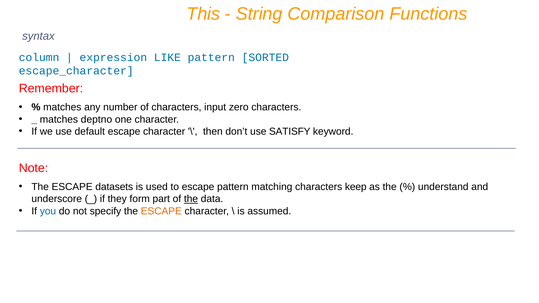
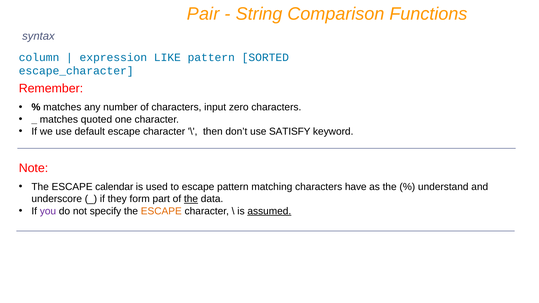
This: This -> Pair (203, 14)
deptno: deptno -> quoted (96, 119)
datasets: datasets -> calendar (114, 187)
keep: keep -> have (356, 187)
you colour: blue -> purple (48, 211)
assumed underline: none -> present (269, 211)
